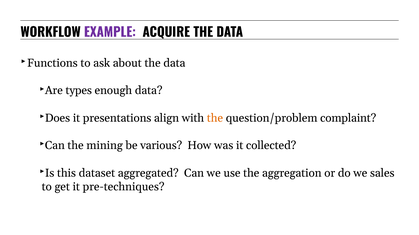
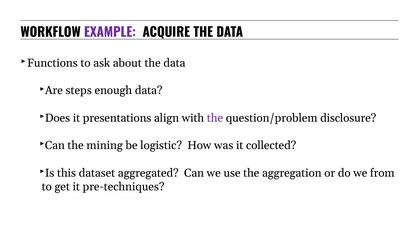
types: types -> steps (79, 91)
the colour: orange -> purple (215, 118)
complaint: complaint -> disclosure (348, 118)
various: various -> logistic (161, 146)
sales: sales -> from (382, 173)
